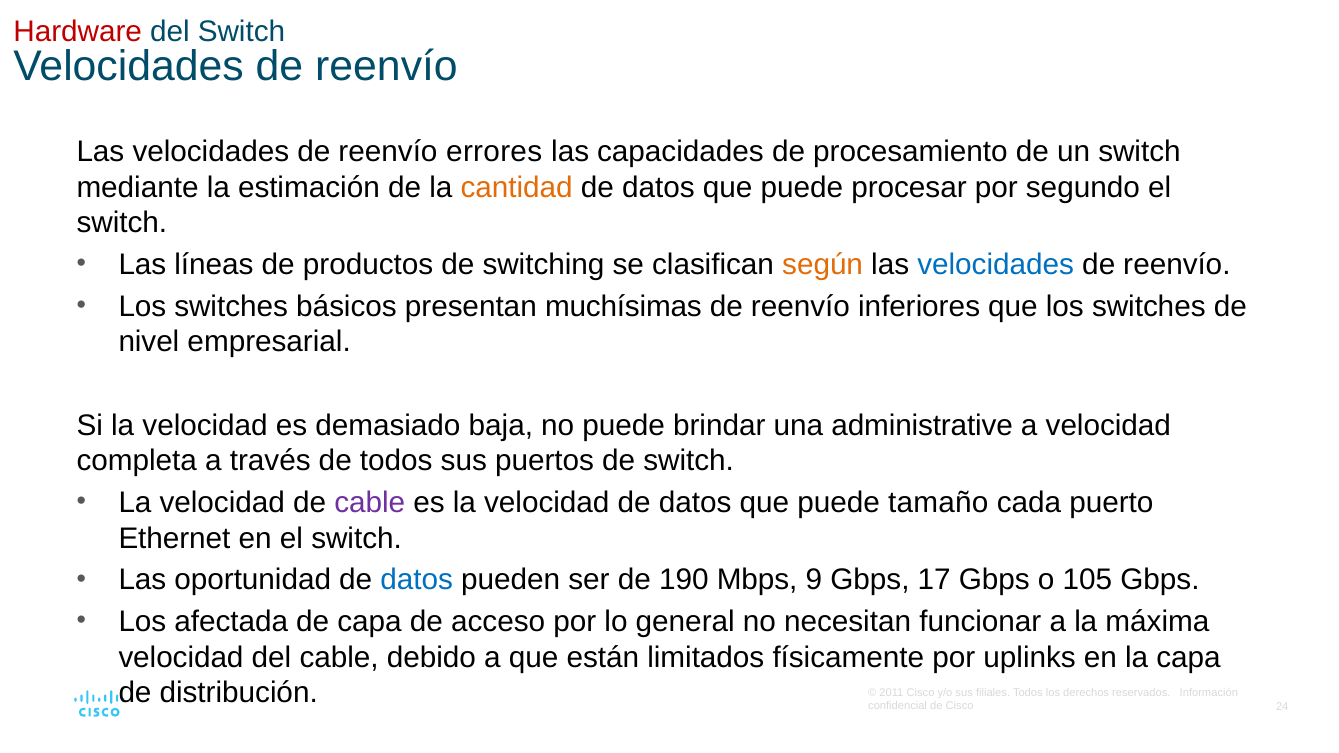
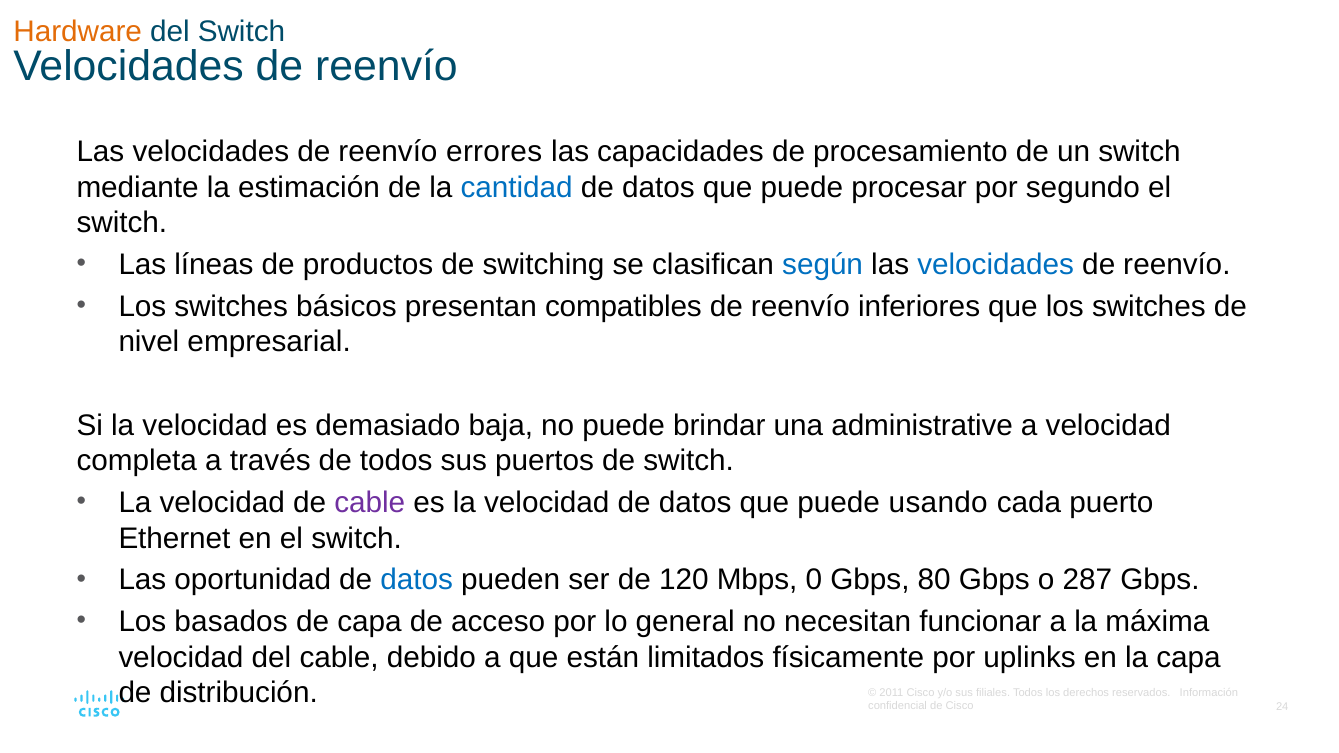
Hardware colour: red -> orange (78, 32)
cantidad colour: orange -> blue (517, 188)
según colour: orange -> blue (823, 265)
muchísimas: muchísimas -> compatibles (623, 307)
tamaño: tamaño -> usando (938, 503)
190: 190 -> 120 (684, 580)
9: 9 -> 0 (814, 580)
17: 17 -> 80 (934, 580)
105: 105 -> 287 (1087, 580)
afectada: afectada -> basados (231, 622)
